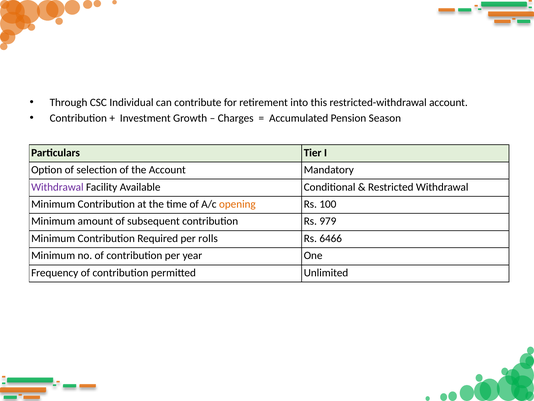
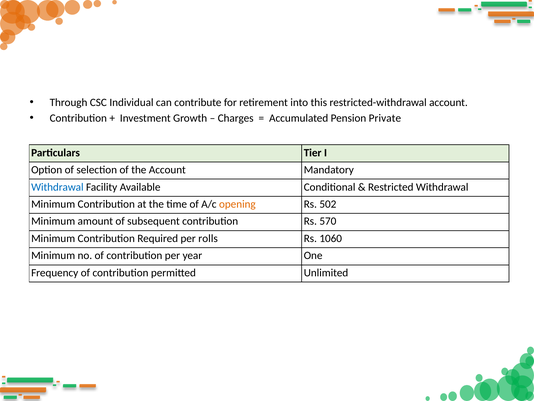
Season: Season -> Private (385, 118)
Withdrawal colour: purple -> blue (57, 187)
100: 100 -> 502 (328, 204)
979: 979 -> 570 (328, 221)
6466: 6466 -> 1060 (331, 238)
